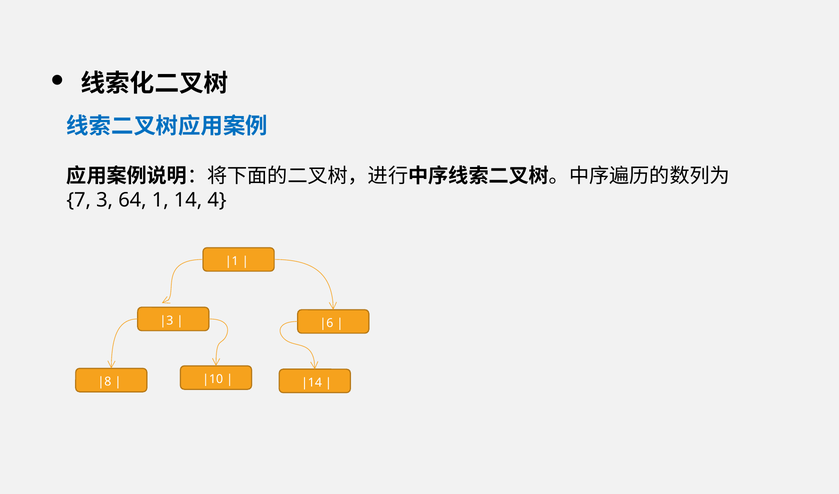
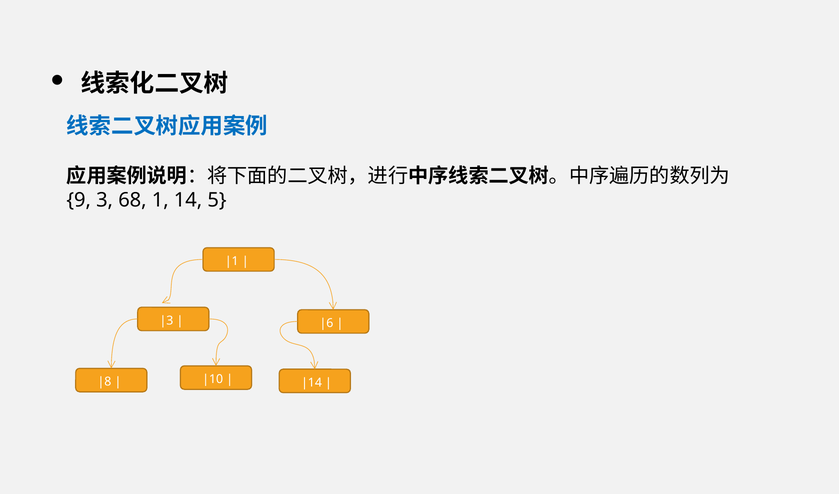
7: 7 -> 9 (79, 200)
64: 64 -> 68 (132, 200)
4: 4 -> 5 (217, 200)
